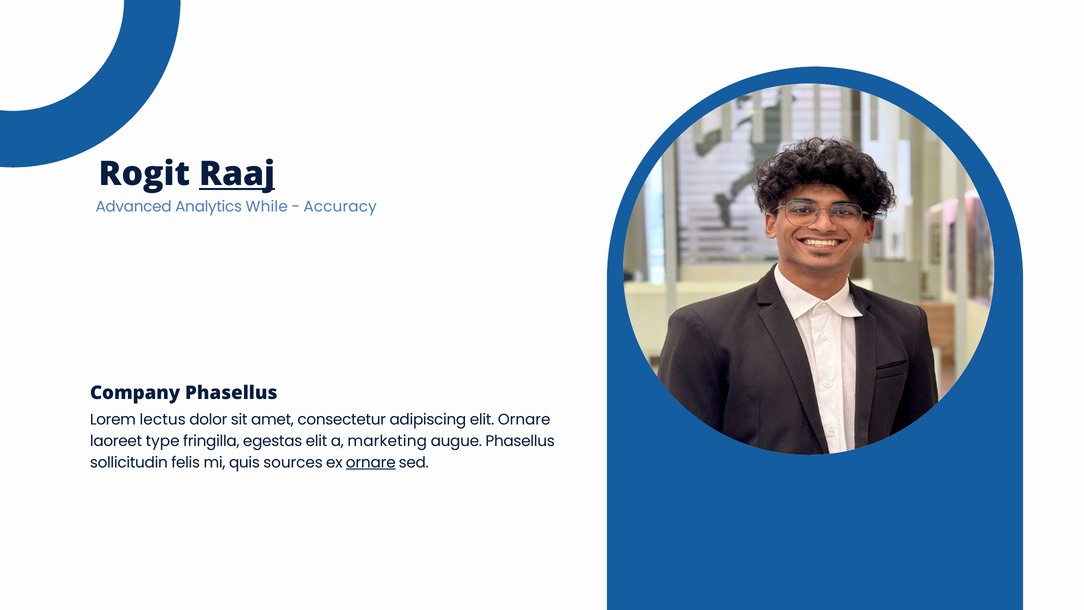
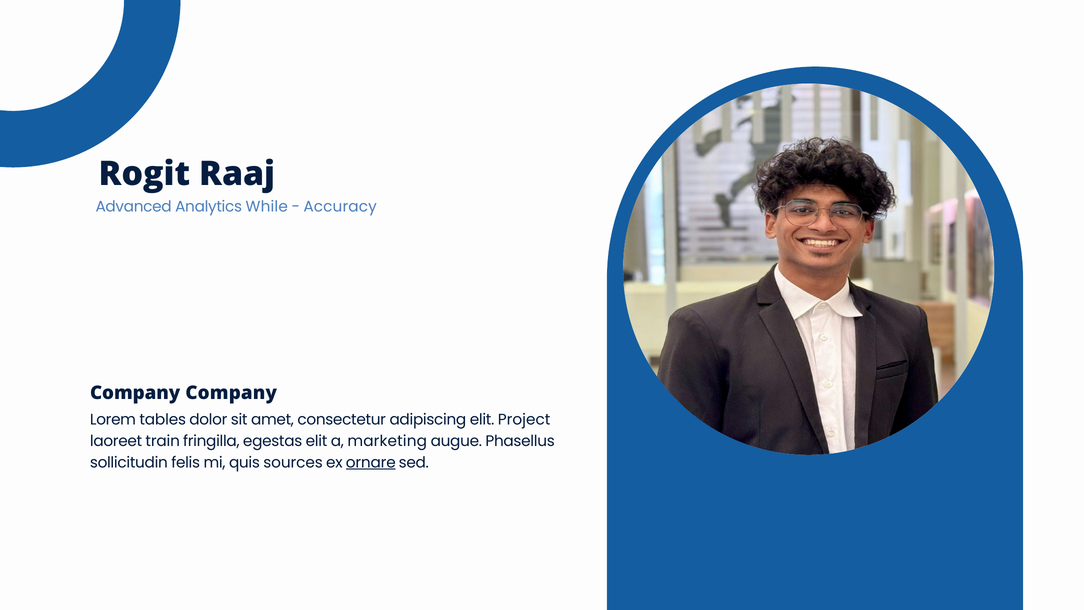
Raaj underline: present -> none (237, 174)
Company Phasellus: Phasellus -> Company (231, 393)
lectus: lectus -> tables (163, 420)
elit Ornare: Ornare -> Project (524, 420)
type: type -> train (163, 441)
